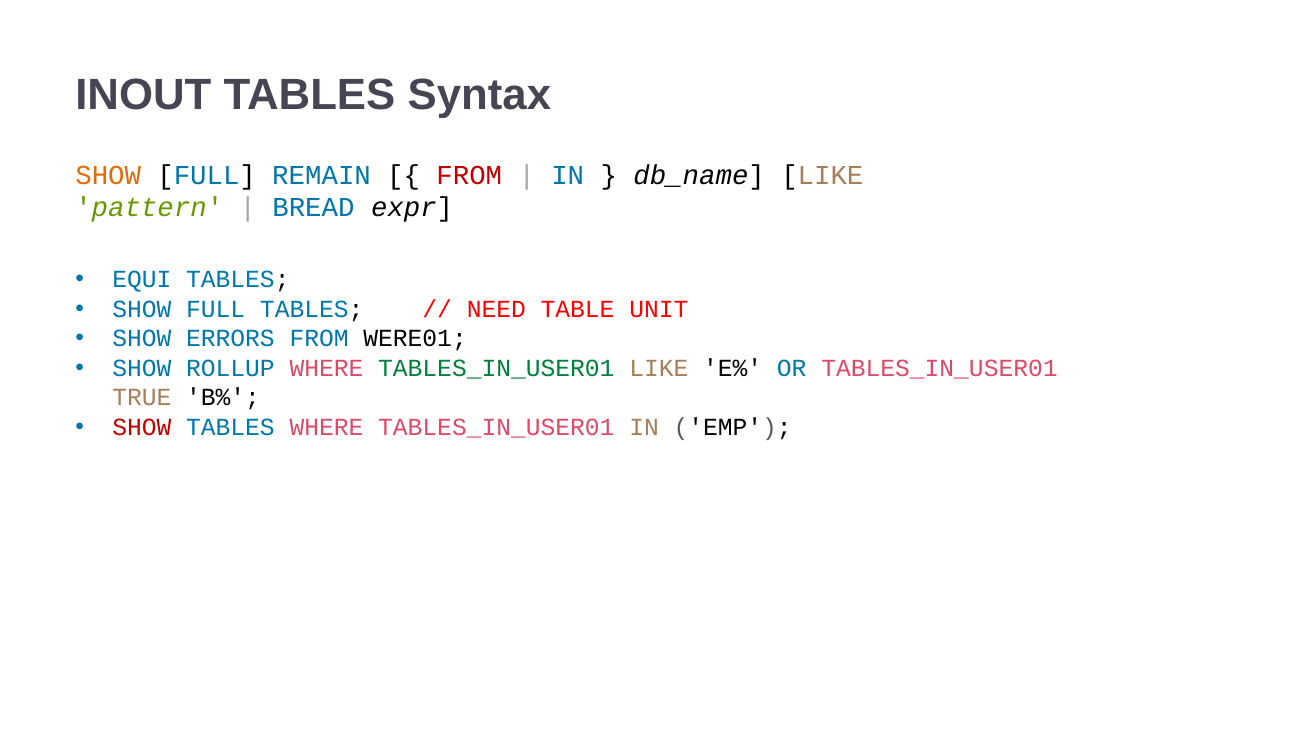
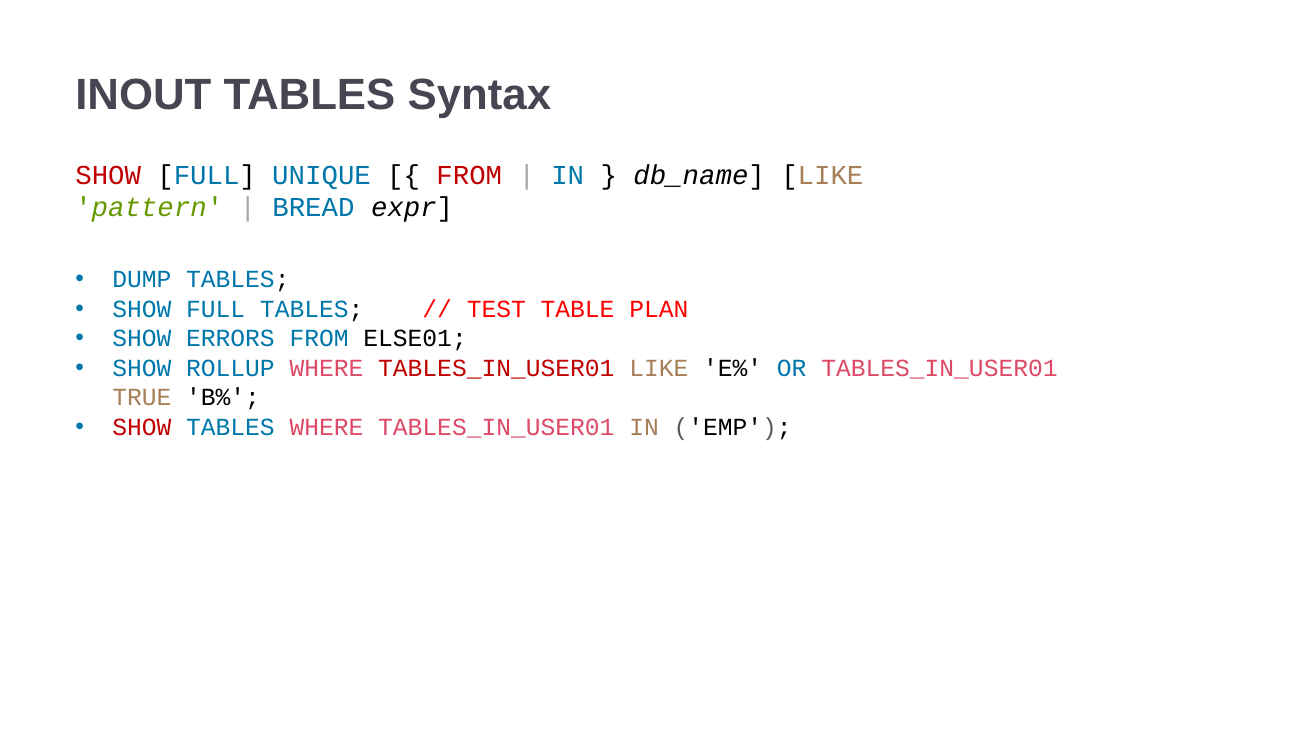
SHOW colour: orange -> red (108, 175)
REMAIN: REMAIN -> UNIQUE (322, 175)
EQUI: EQUI -> DUMP (142, 280)
NEED: NEED -> TEST (496, 310)
UNIT: UNIT -> PLAN (659, 310)
WERE01: WERE01 -> ELSE01 (415, 339)
TABLES_IN_USER01 colour: green -> red (496, 369)
